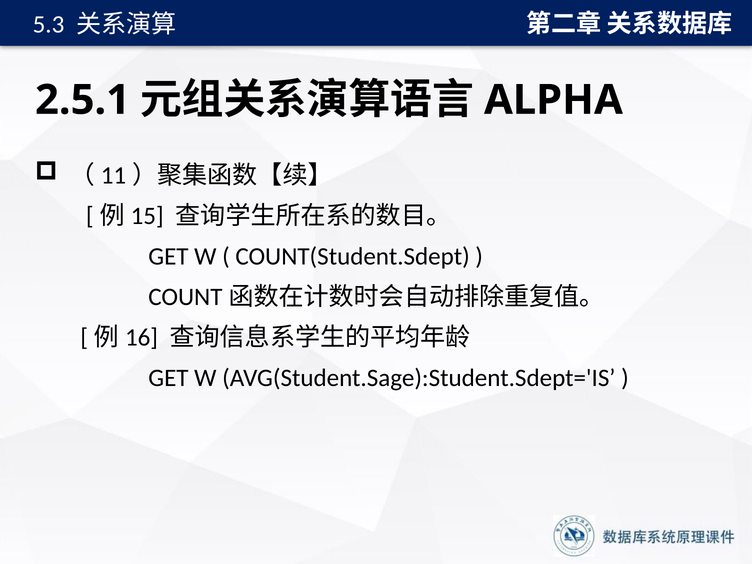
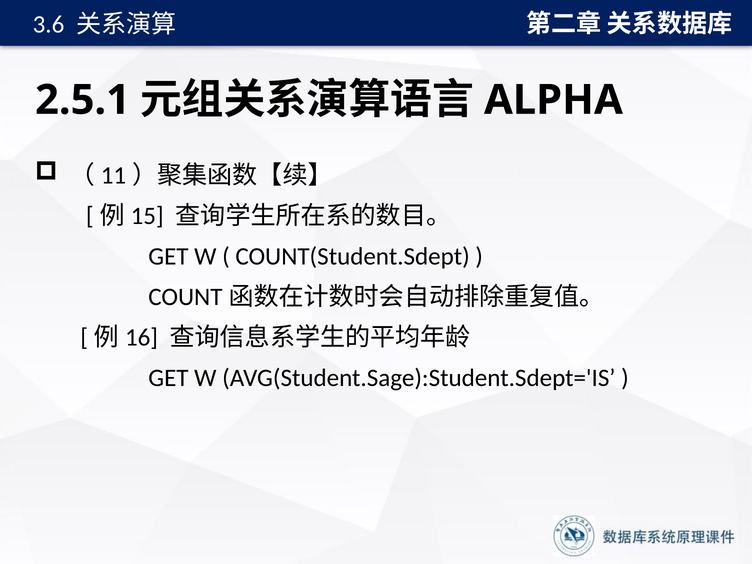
5.3: 5.3 -> 3.6 (49, 25)
